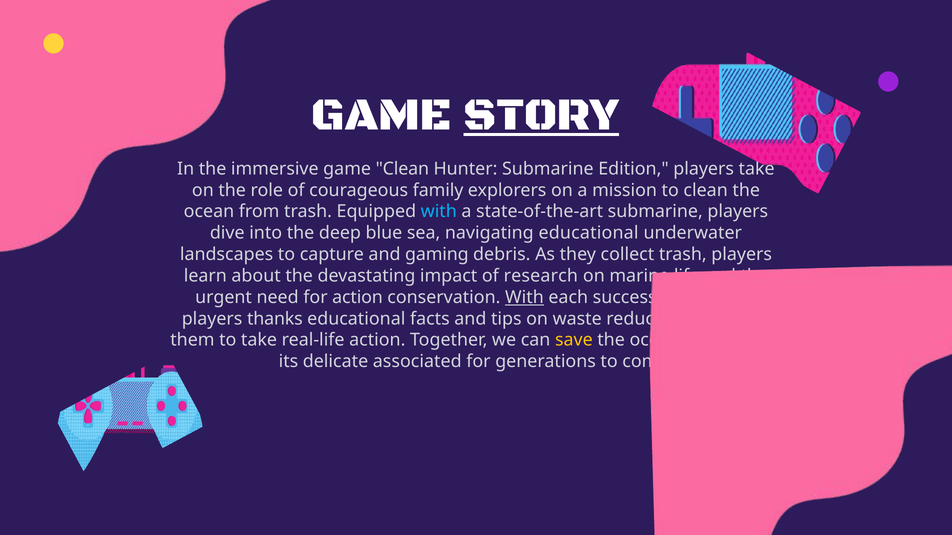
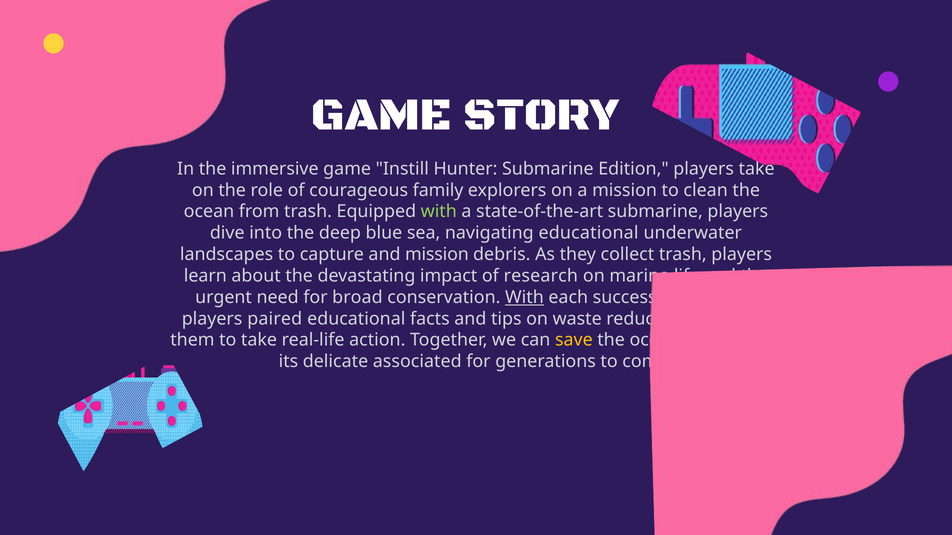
STORY underline: present -> none (541, 115)
Clean: Clean -> Instill (402, 169)
with colour: light blue -> light green (439, 212)
and gaming: gaming -> mission (437, 255)
for action: action -> broad (357, 297)
thanks: thanks -> paired (275, 319)
